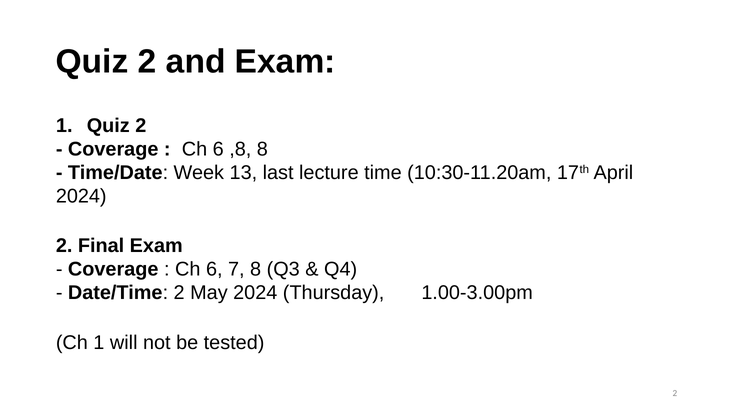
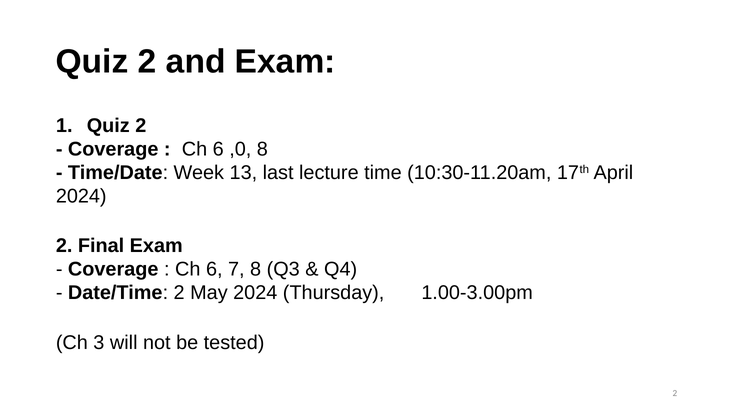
,8: ,8 -> ,0 (240, 149)
Ch 1: 1 -> 3 (99, 343)
